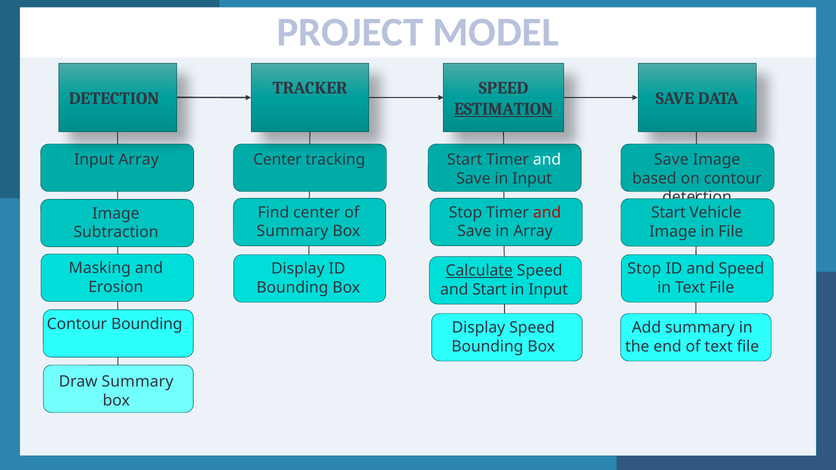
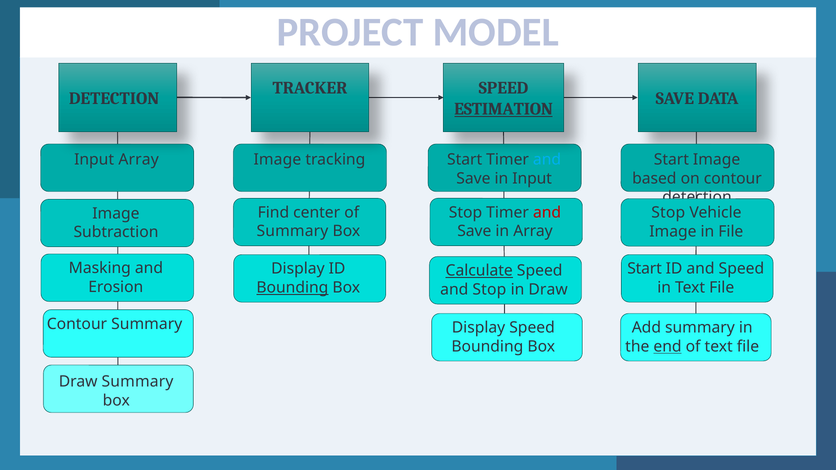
Center: Center -> Image (277, 160)
and colour: white -> light blue (547, 160)
Save: Save -> Start (671, 160)
Start: Start -> Stop (668, 213)
Stop: Stop -> Start (645, 269)
Bounding underline: none -> present (292, 288)
and Start: Start -> Stop (489, 290)
Input: Input -> Draw (548, 290)
Contour Bounding: Bounding -> Summary (147, 324)
end underline: none -> present (668, 347)
